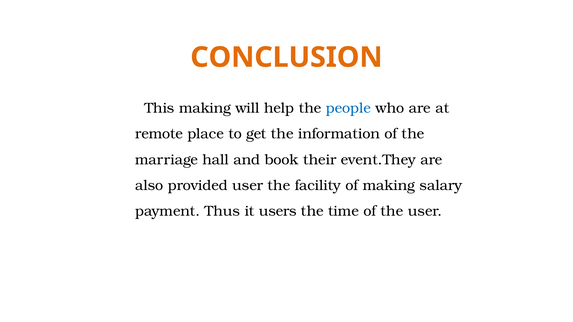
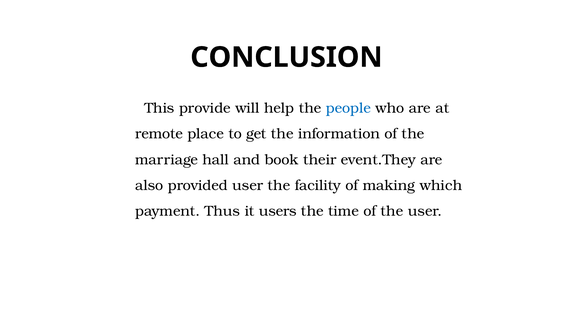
CONCLUSION colour: orange -> black (286, 57)
This making: making -> provide (205, 108)
salary: salary -> which (441, 186)
